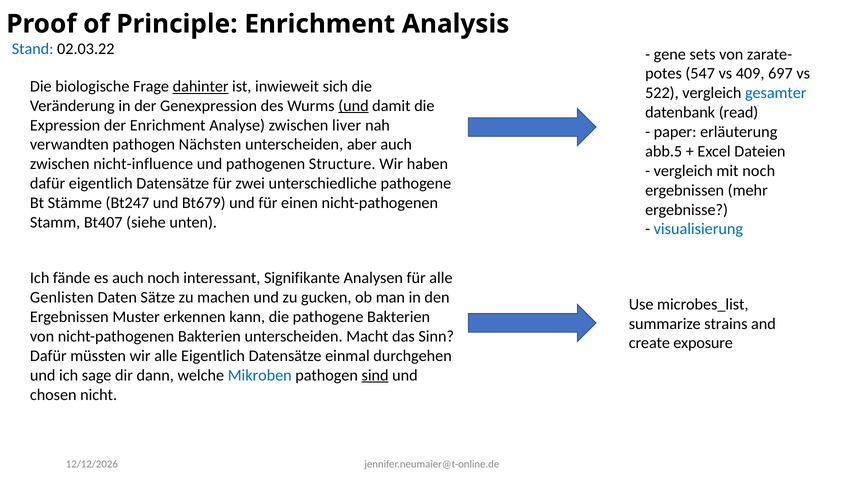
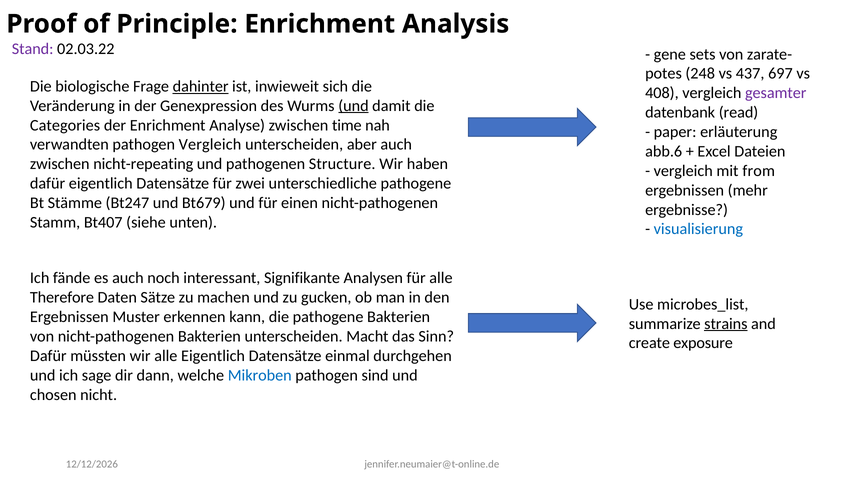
Stand colour: blue -> purple (33, 49)
547: 547 -> 248 (700, 74)
409: 409 -> 437 (750, 74)
522: 522 -> 408 (662, 93)
gesamter colour: blue -> purple (776, 93)
Expression: Expression -> Categories (65, 125)
liver: liver -> time (347, 125)
pathogen Nächsten: Nächsten -> Vergleich (210, 145)
abb.5: abb.5 -> abb.6 (664, 151)
nicht-influence: nicht-influence -> nicht-repeating (143, 164)
mit noch: noch -> from (759, 171)
Genlisten: Genlisten -> Therefore (62, 297)
strains underline: none -> present (726, 324)
sind underline: present -> none (375, 375)
